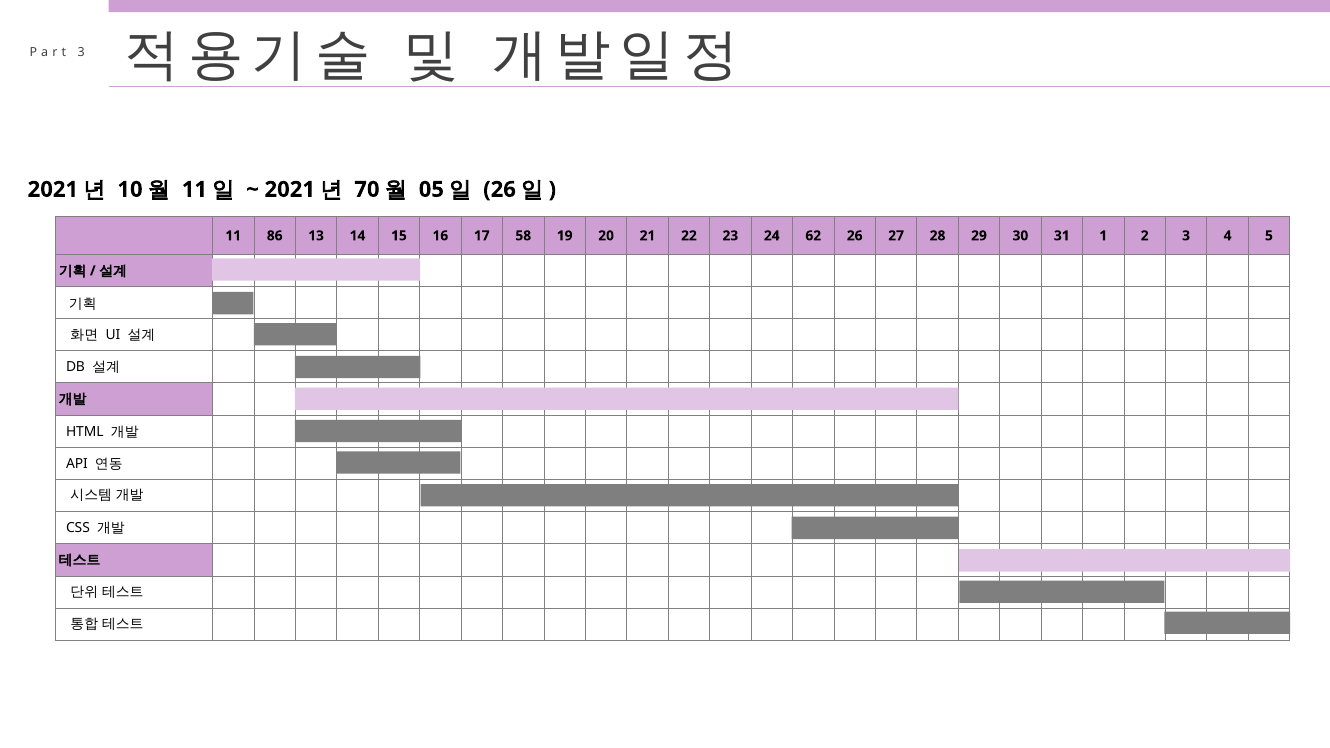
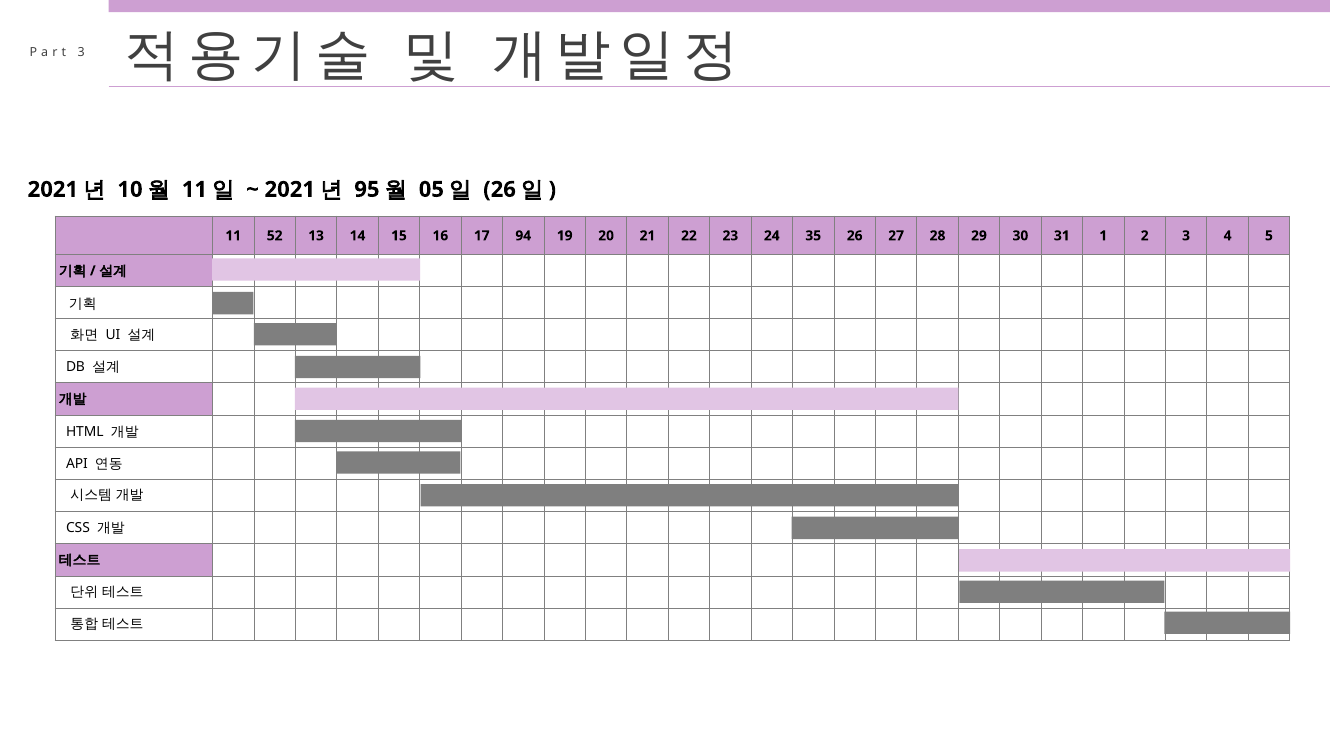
70: 70 -> 95 (367, 190)
86: 86 -> 52 (275, 236)
58: 58 -> 94 (523, 236)
62: 62 -> 35 (813, 236)
